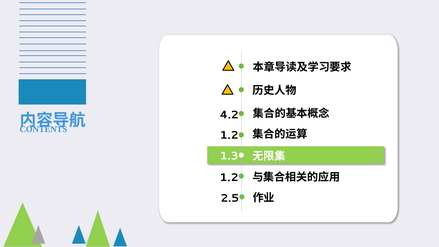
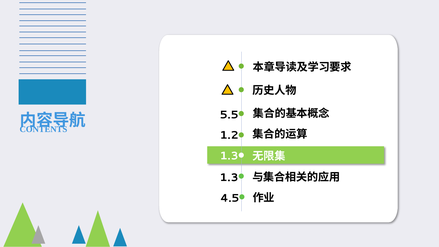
4.2: 4.2 -> 5.5 (229, 115)
1.2: 1.2 -> 1.3 (229, 178)
2.5: 2.5 -> 4.5 (230, 198)
